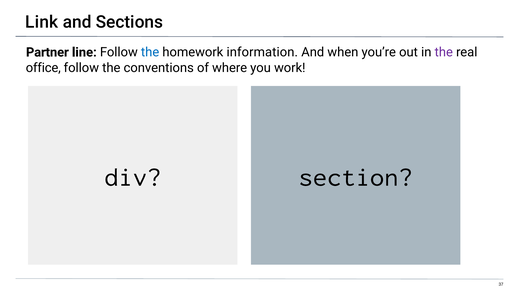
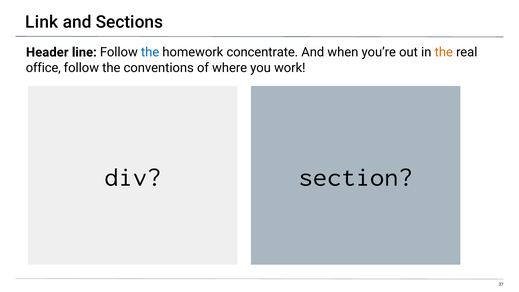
Partner: Partner -> Header (47, 52)
information: information -> concentrate (262, 52)
the colour: purple -> orange (444, 52)
